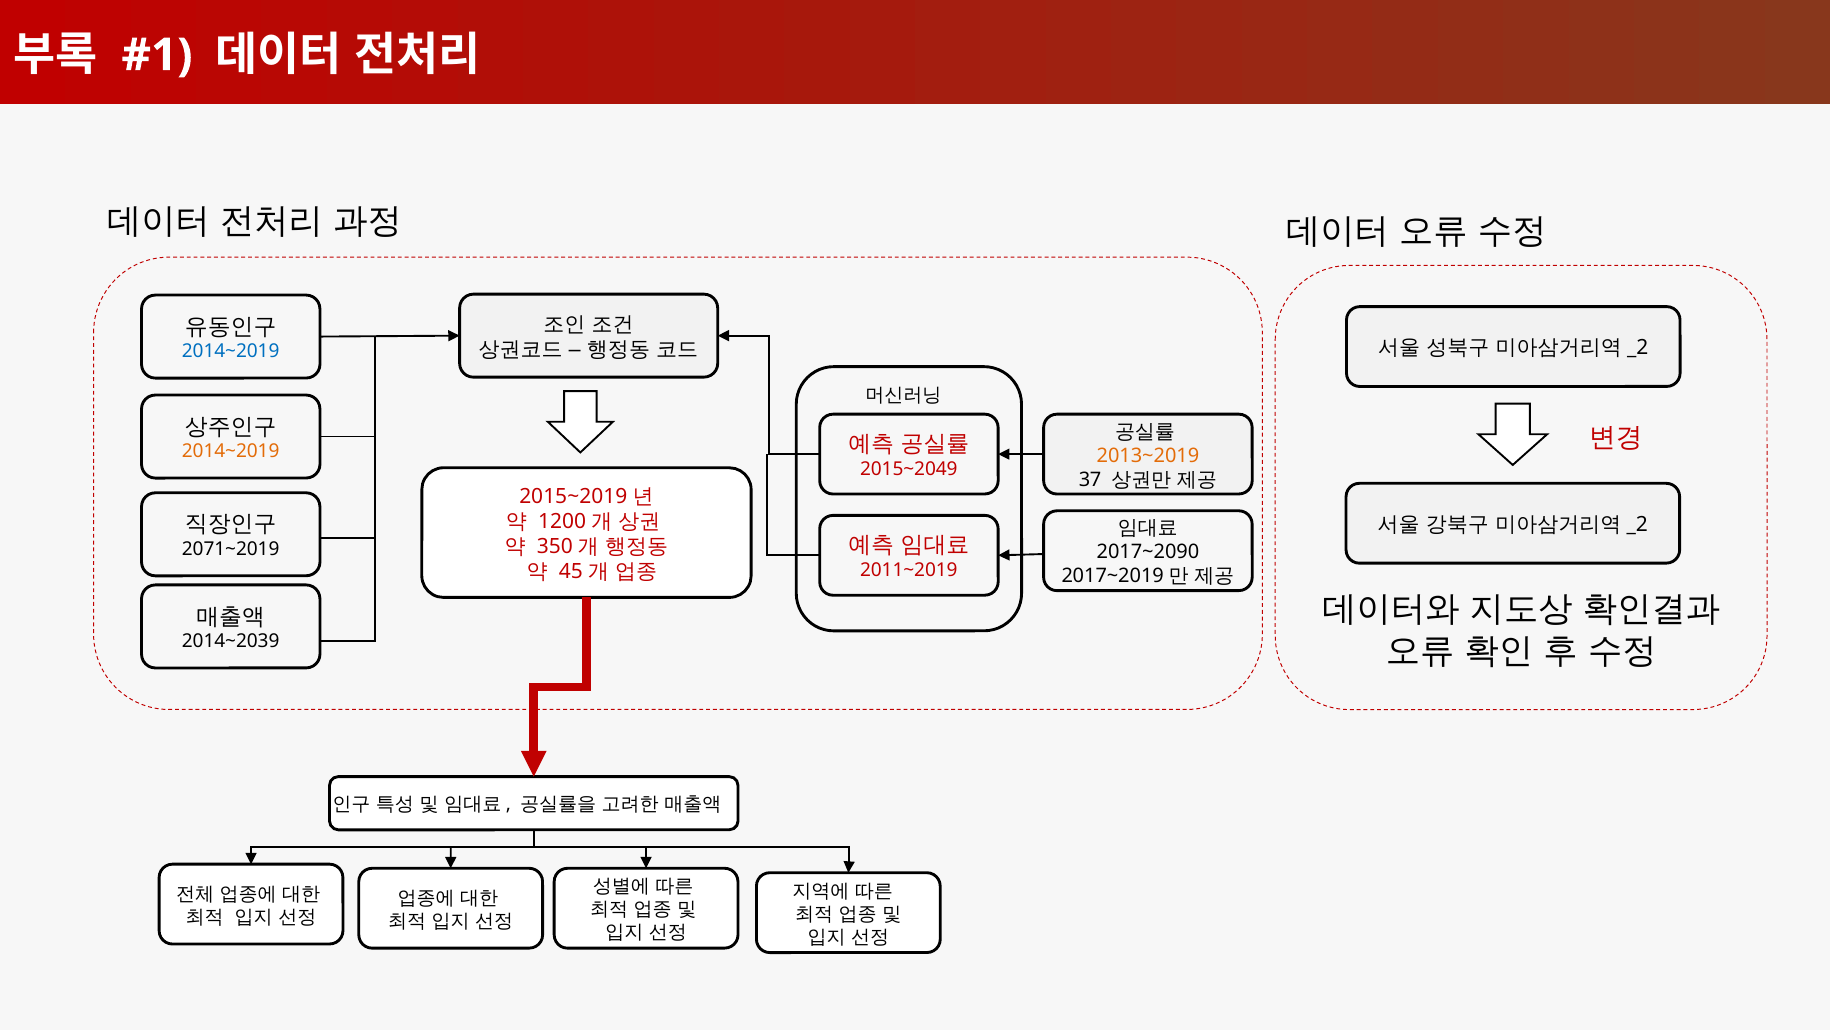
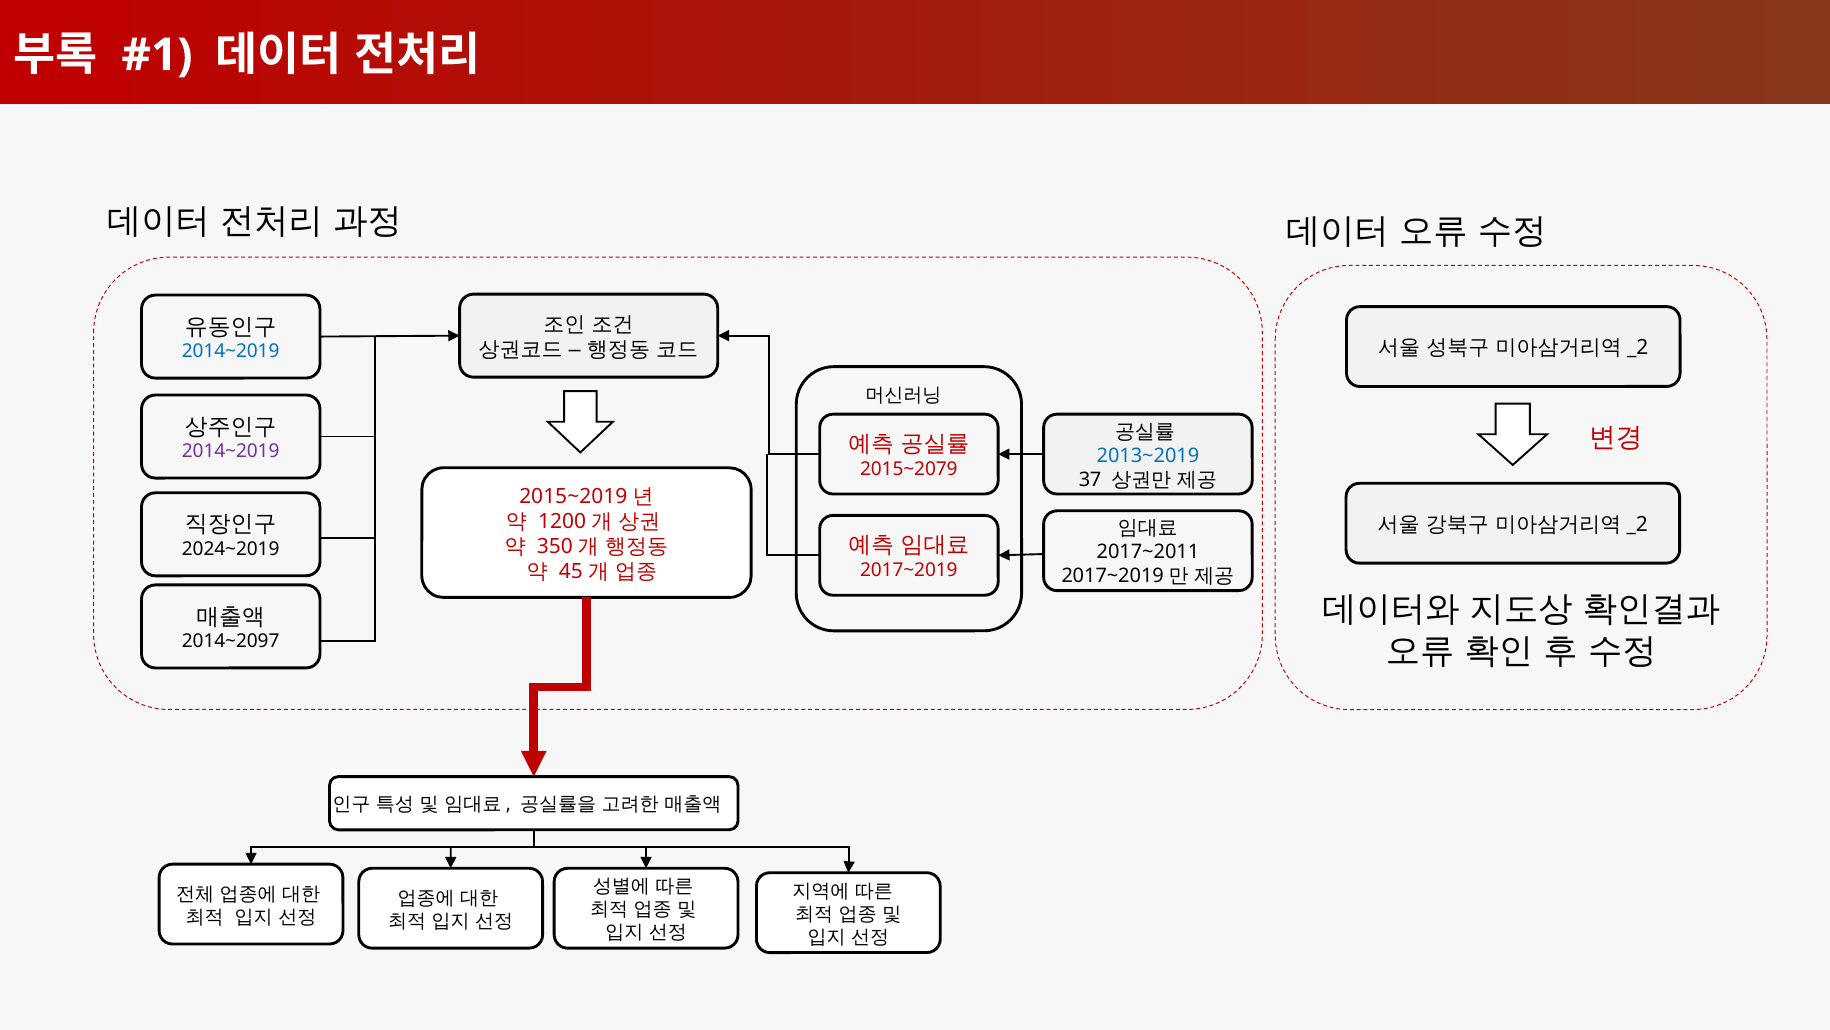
2014~2019 colour: orange -> purple (231, 451)
2013~2019 colour: orange -> blue (1148, 455)
2015~2049: 2015~2049 -> 2015~2079 (909, 469)
2071~2019: 2071~2019 -> 2024~2019 (231, 549)
2017~2090: 2017~2090 -> 2017~2011 (1148, 552)
2011~2019: 2011~2019 -> 2017~2019 (909, 570)
2014~2039: 2014~2039 -> 2014~2097 (231, 641)
